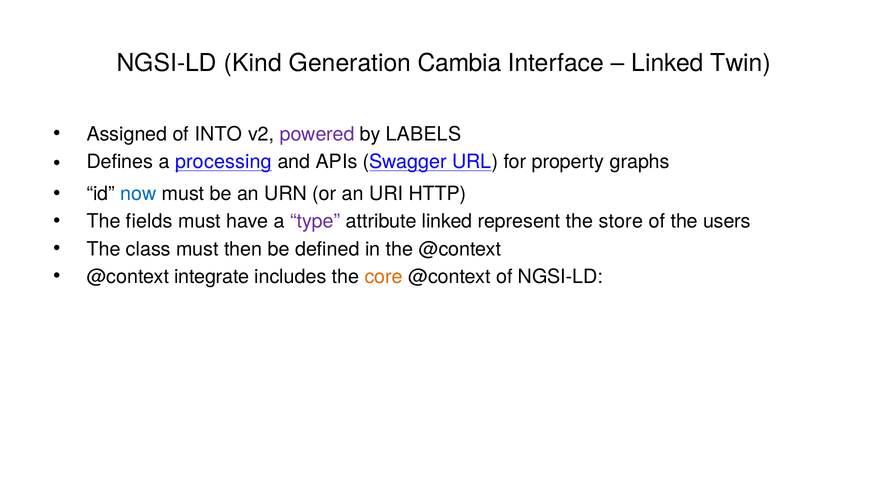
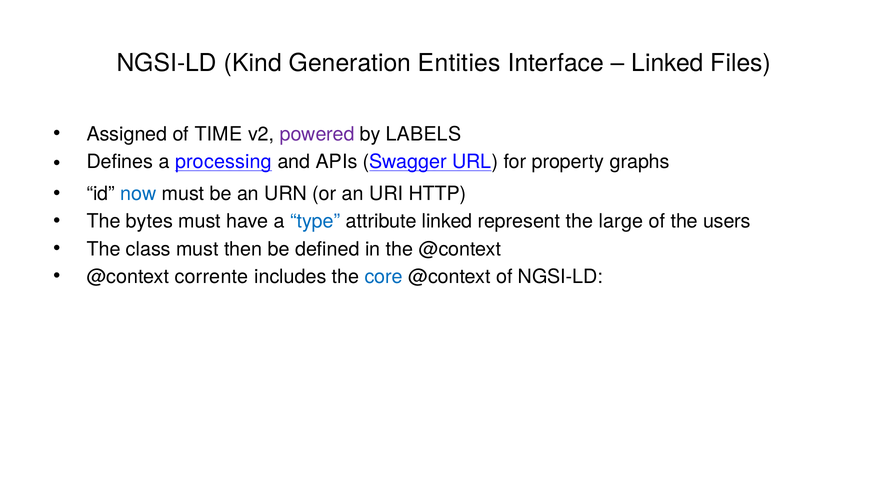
Cambia: Cambia -> Entities (459, 63)
Twin: Twin -> Files (741, 63)
INTO: INTO -> TIME (218, 134)
fields: fields -> bytes (149, 222)
type colour: purple -> blue (315, 222)
store: store -> large (621, 222)
integrate: integrate -> corrente (212, 277)
core colour: orange -> blue (384, 277)
